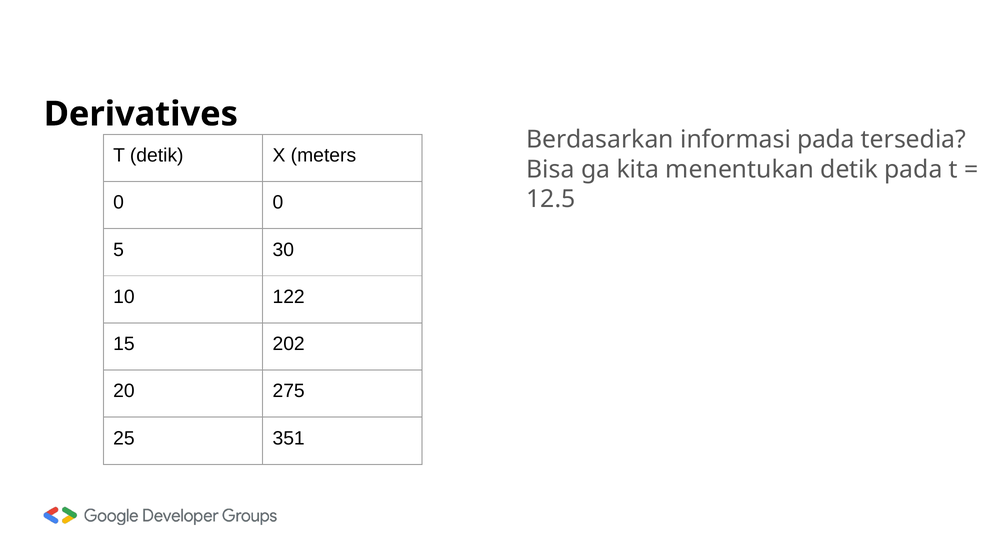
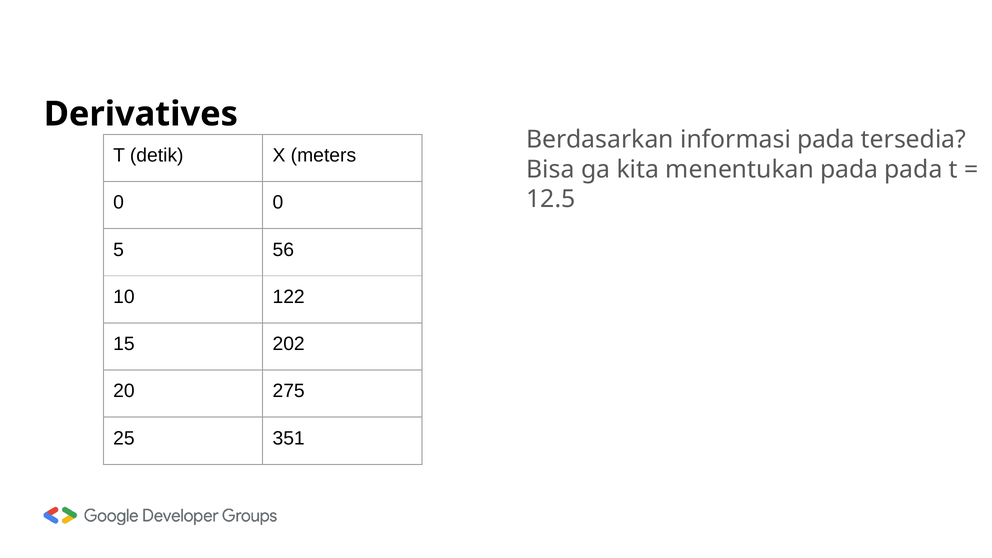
menentukan detik: detik -> pada (849, 169)
30: 30 -> 56 (283, 250)
